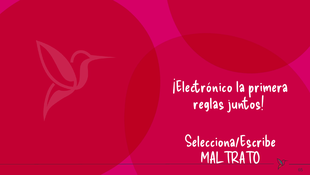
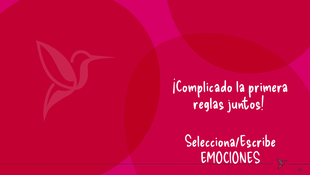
¡Electrónico: ¡Electrónico -> ¡Complicado (203, 87)
MALTRATO: MALTRATO -> EMOCIONES (230, 158)
